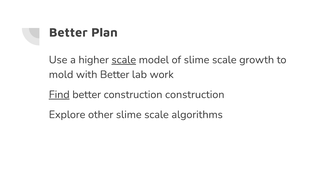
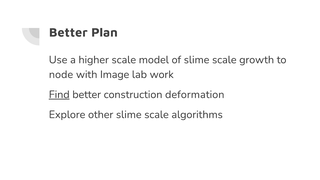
scale underline: present -> none (124, 60)
mold: mold -> node (61, 74)
with Better: Better -> Image (115, 74)
construction construction: construction -> deformation (195, 95)
